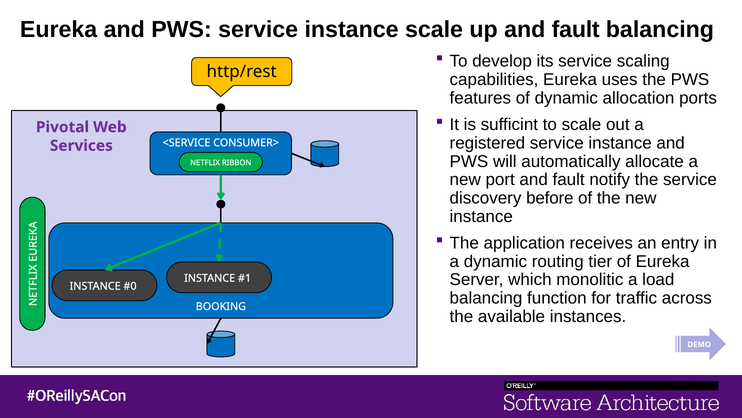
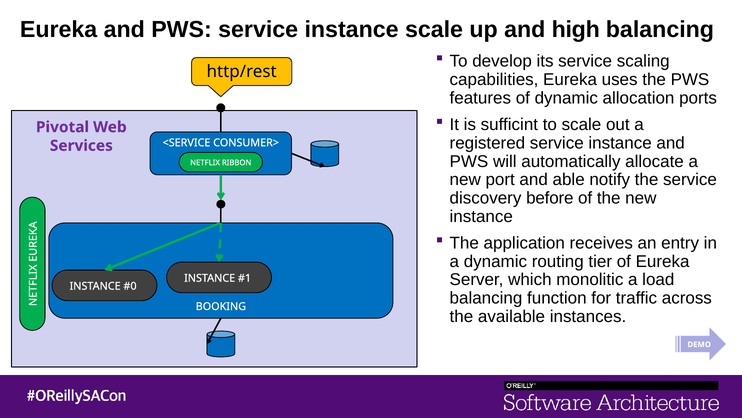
up and fault: fault -> high (576, 30)
port and fault: fault -> able (569, 180)
